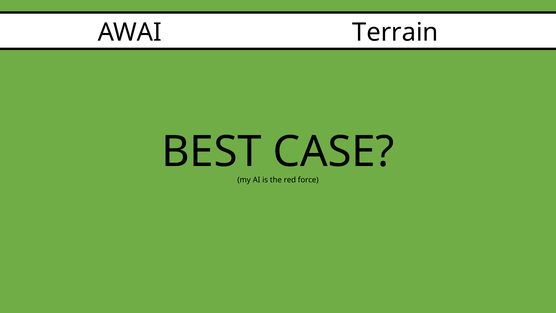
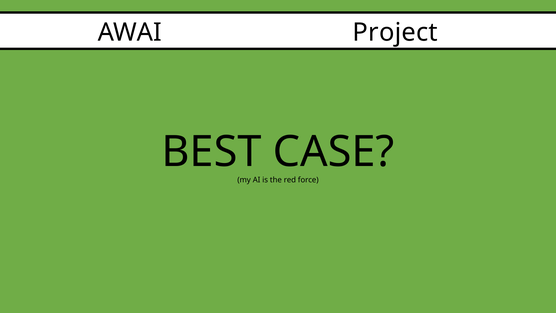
Terrain: Terrain -> Project (395, 33)
